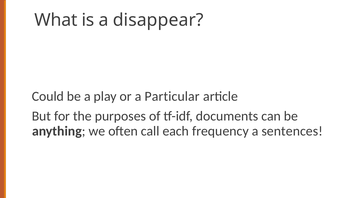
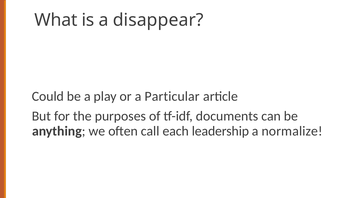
frequency: frequency -> leadership (220, 131)
sentences: sentences -> normalize (292, 131)
